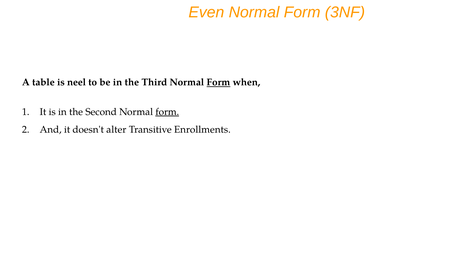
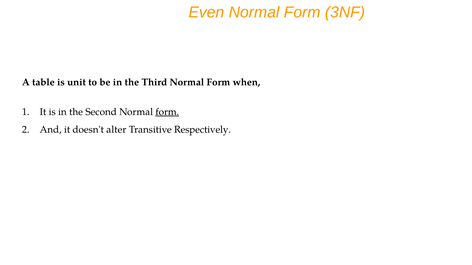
neel: neel -> unit (77, 83)
Form underline: present -> none (218, 83)
Enrollments: Enrollments -> Respectively (202, 130)
